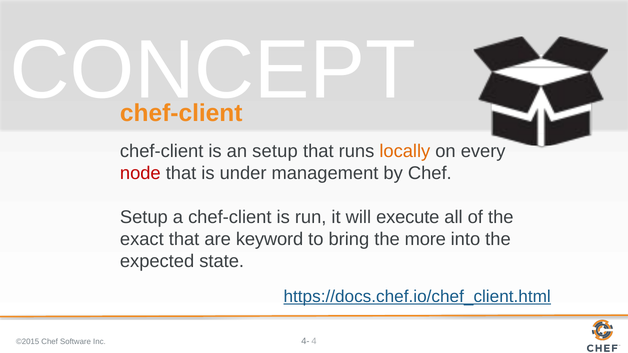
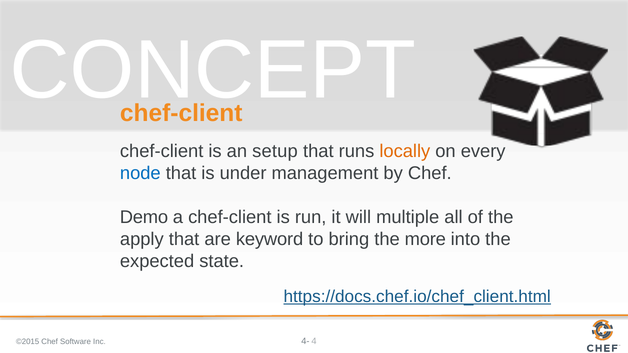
node colour: red -> blue (140, 173)
Setup: Setup -> Demo (144, 217)
execute: execute -> multiple (408, 217)
exact: exact -> apply (142, 239)
